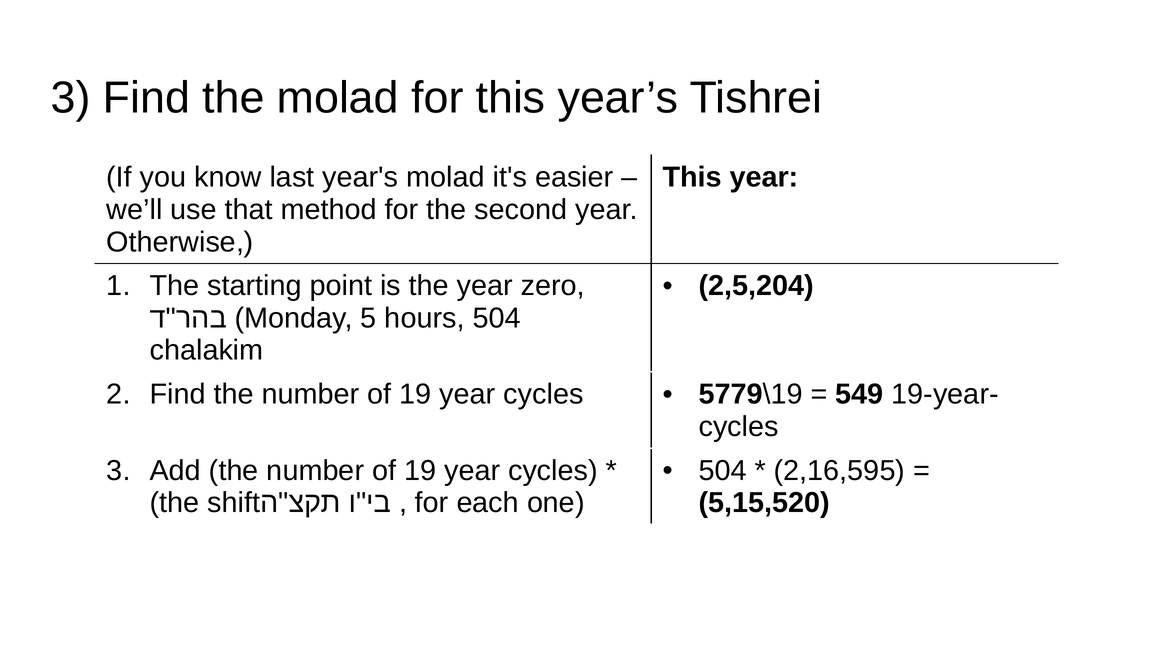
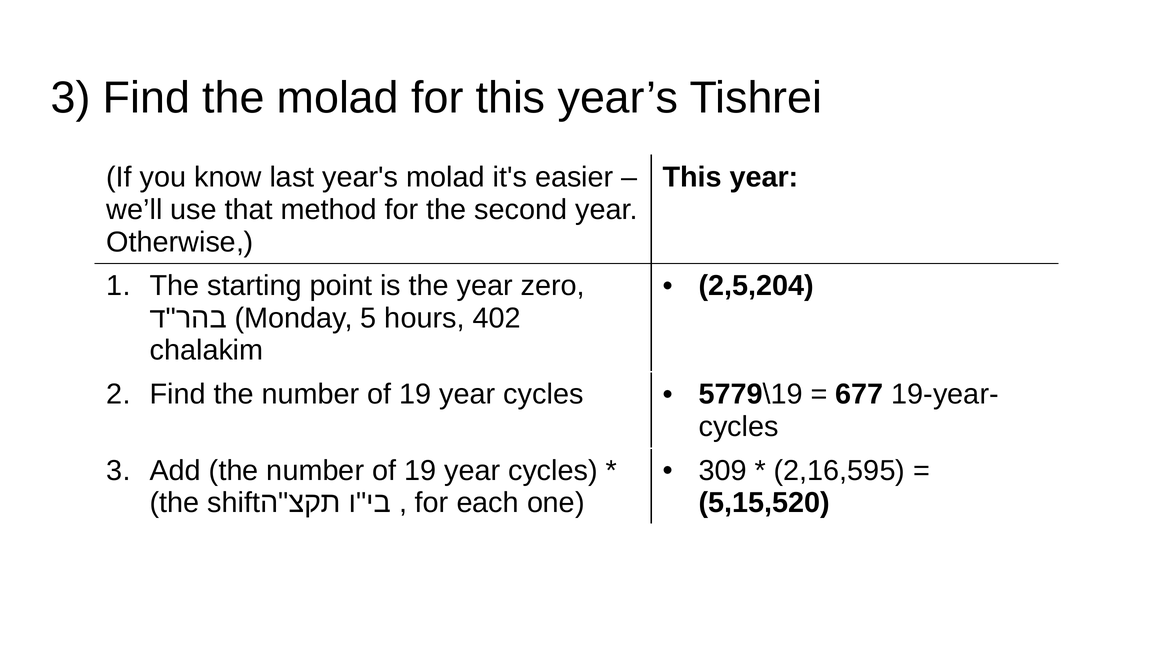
hours 504: 504 -> 402 (497, 318)
549: 549 -> 677 (859, 394)
504: 504 -> 309 (723, 470)
